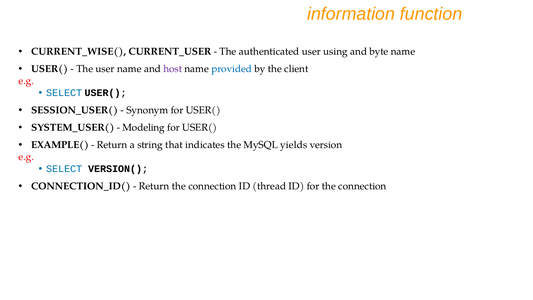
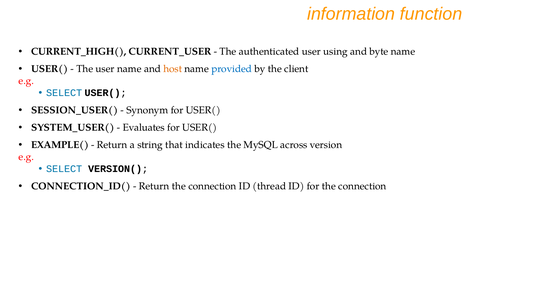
CURRENT_WISE(: CURRENT_WISE( -> CURRENT_HIGH( (79, 52)
host colour: purple -> orange (173, 69)
Modeling: Modeling -> Evaluates (144, 128)
yields: yields -> across (294, 145)
